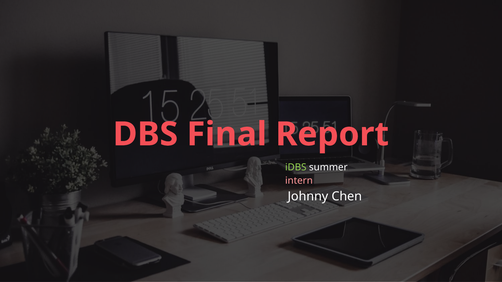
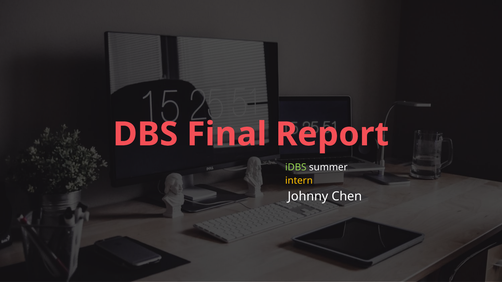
intern colour: pink -> yellow (299, 181)
